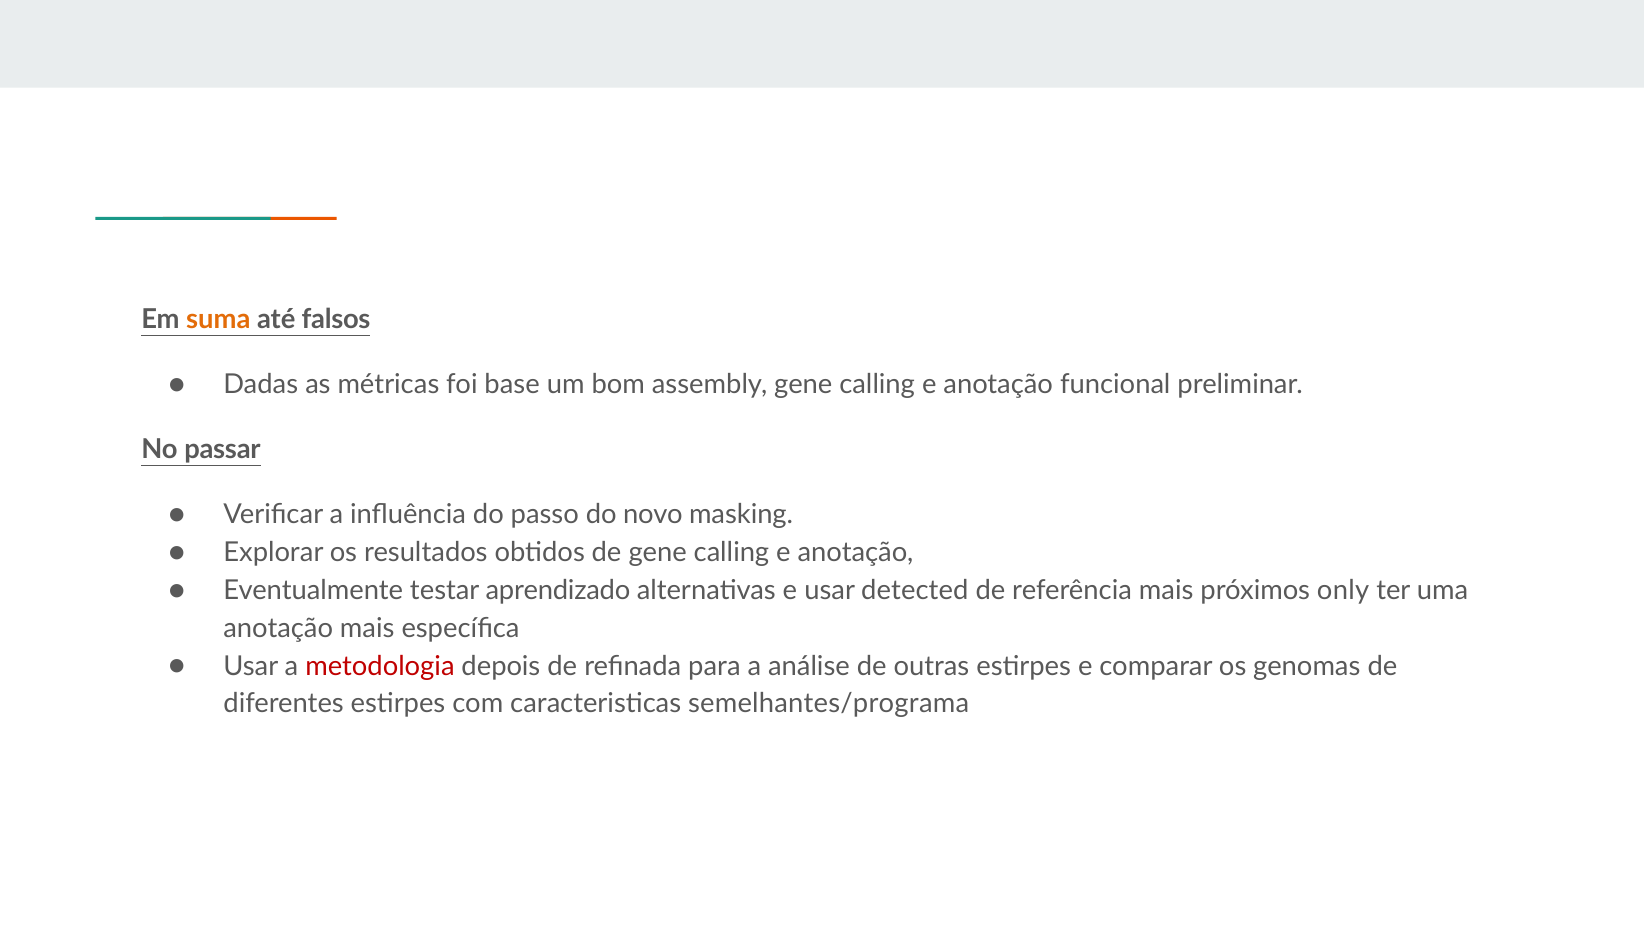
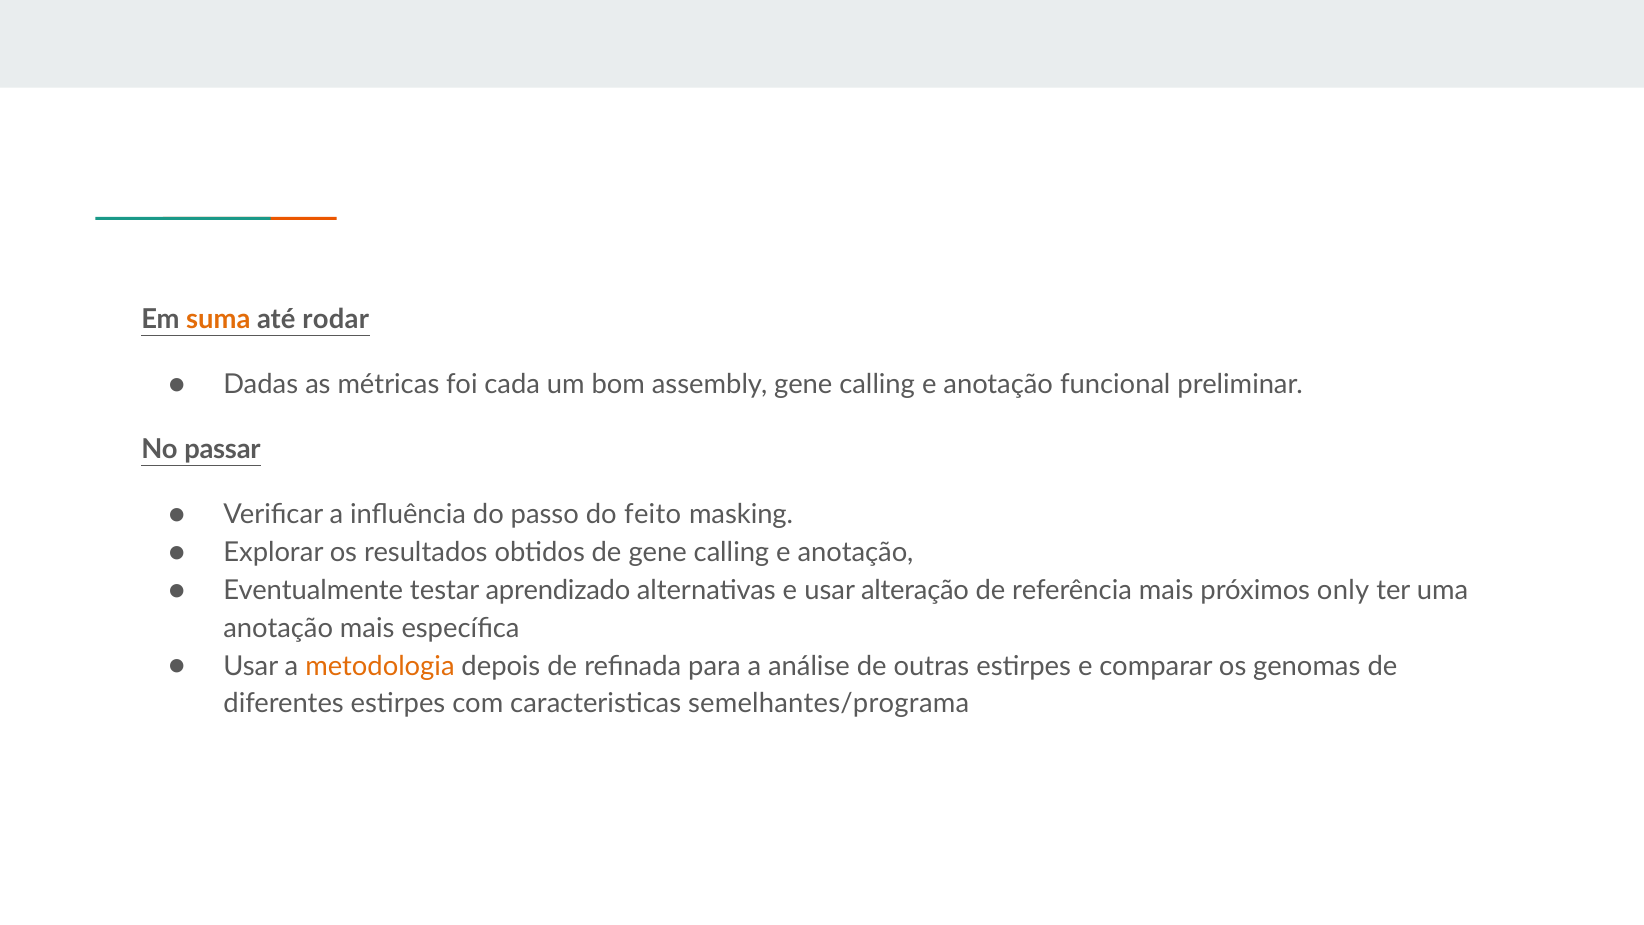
falsos: falsos -> rodar (336, 319)
base: base -> cada (512, 384)
novo: novo -> feito (653, 515)
detected: detected -> alteração (915, 590)
metodologia colour: red -> orange (380, 666)
